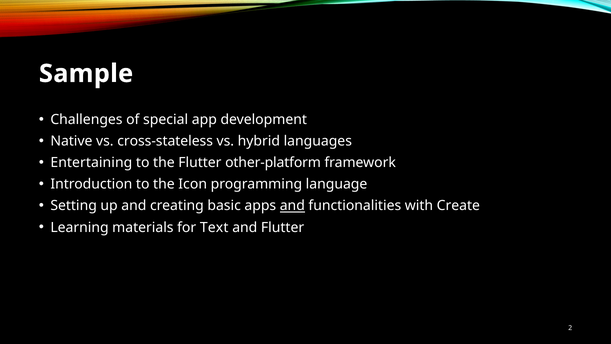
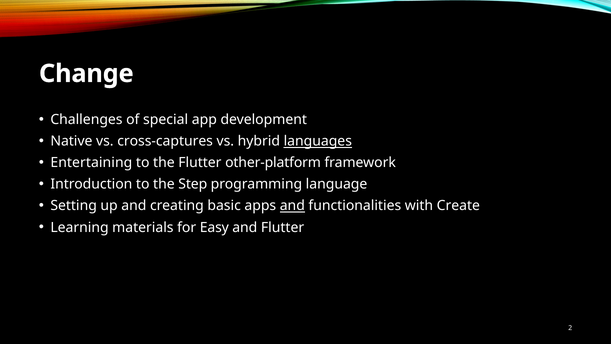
Sample: Sample -> Change (86, 74)
cross-stateless: cross-stateless -> cross-captures (165, 141)
languages underline: none -> present (318, 141)
Icon: Icon -> Step (193, 184)
Text: Text -> Easy (214, 227)
